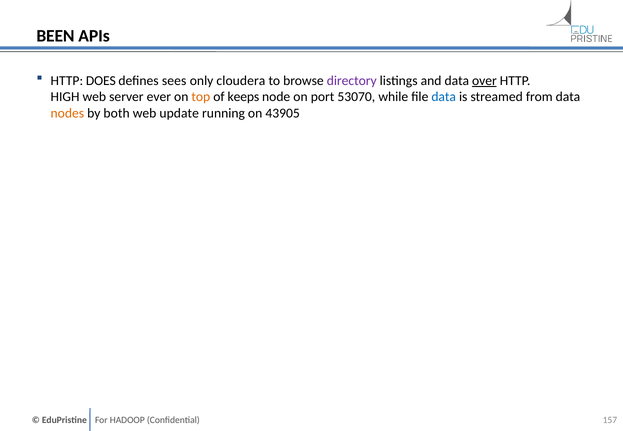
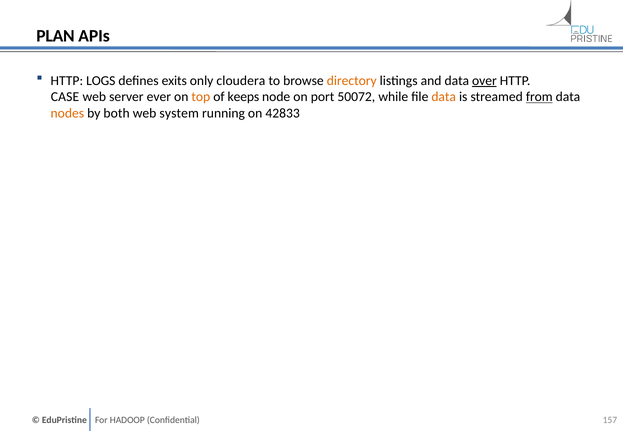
BEEN: BEEN -> PLAN (55, 36)
DOES: DOES -> LOGS (101, 81)
sees: sees -> exits (174, 81)
directory colour: purple -> orange (352, 81)
HIGH: HIGH -> CASE (65, 97)
53070: 53070 -> 50072 (356, 97)
data colour: blue -> orange (444, 97)
from underline: none -> present (539, 97)
update: update -> system (179, 113)
43905: 43905 -> 42833 (283, 113)
